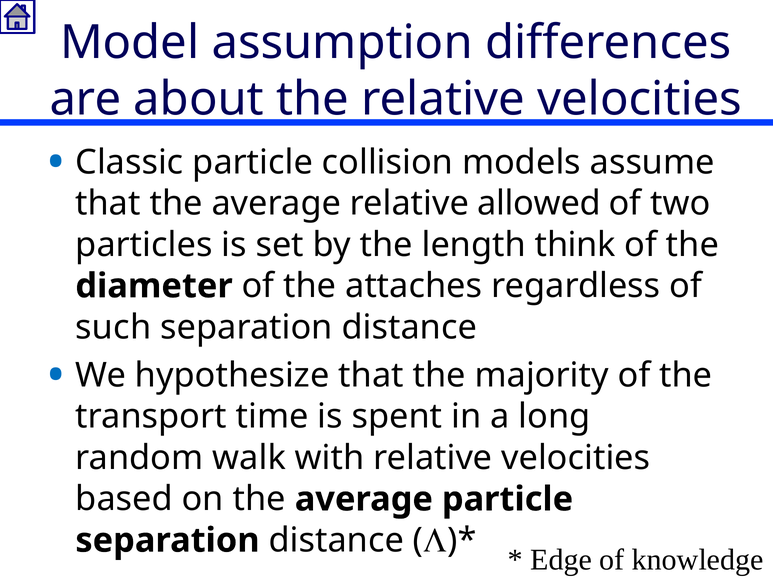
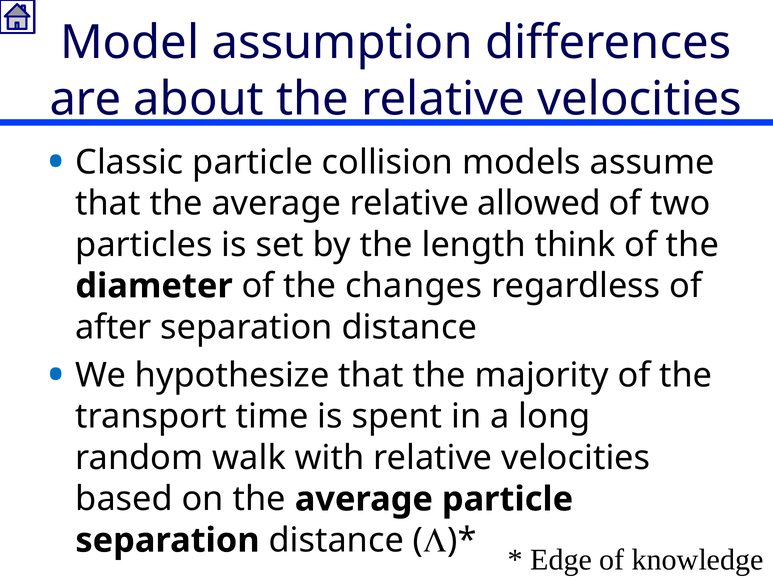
attaches: attaches -> changes (414, 286)
such: such -> after (113, 327)
